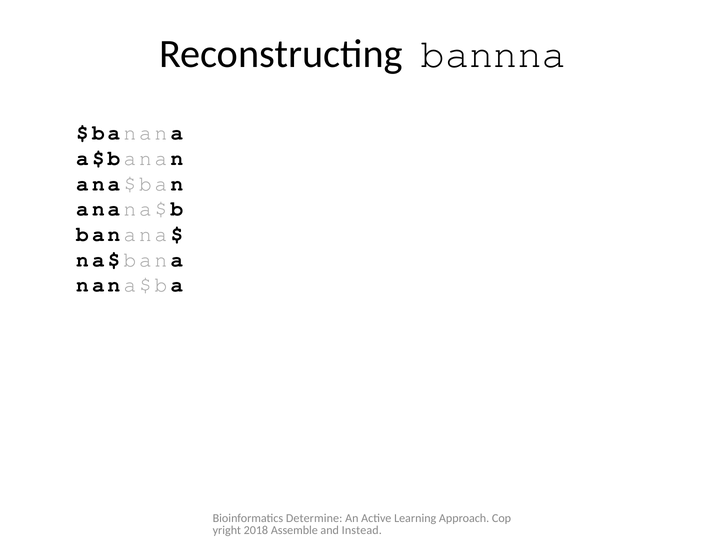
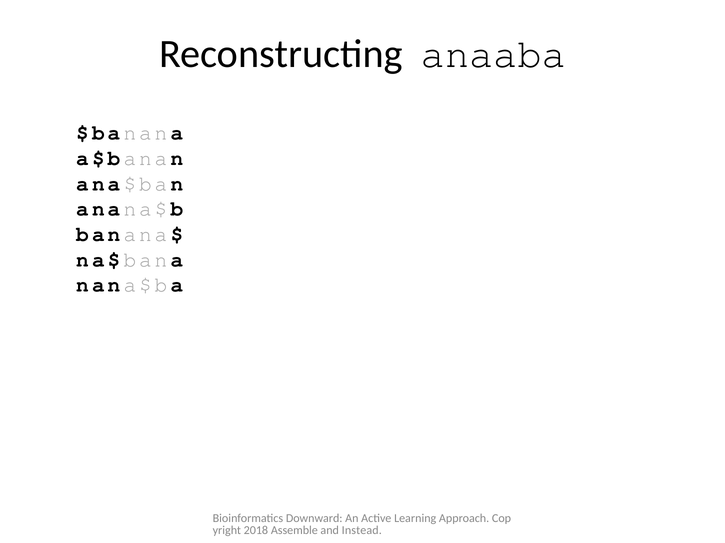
bannna: bannna -> anaaba (493, 54)
Determine: Determine -> Downward (314, 519)
